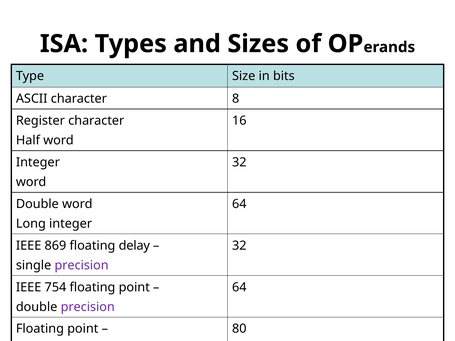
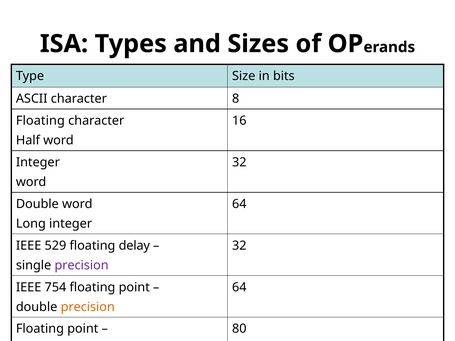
Register: Register -> Floating (40, 121)
869: 869 -> 529 (55, 246)
precision colour: purple -> orange (88, 307)
